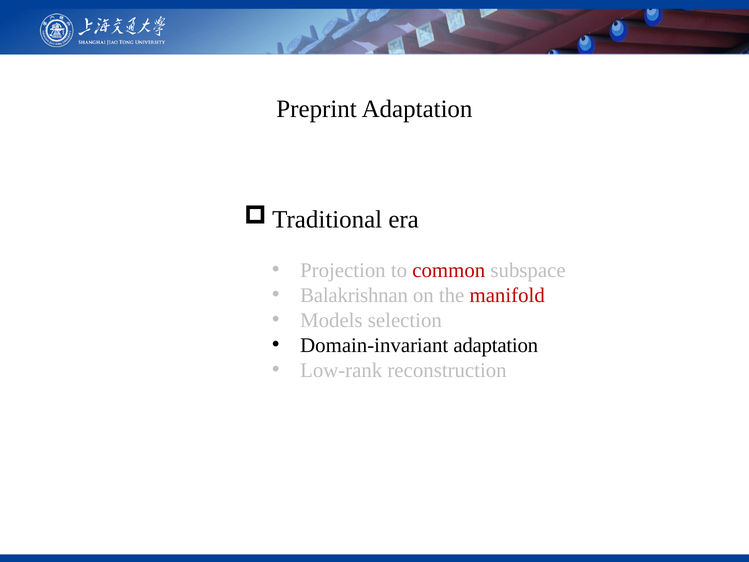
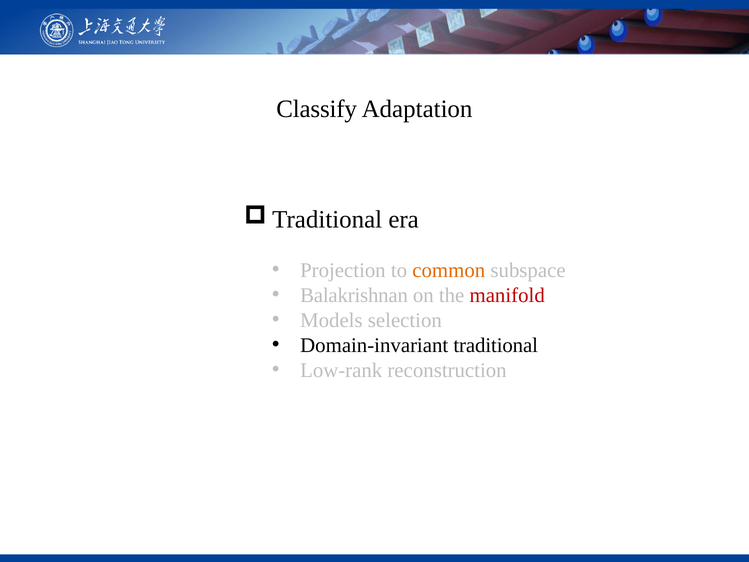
Preprint: Preprint -> Classify (317, 109)
common colour: red -> orange (449, 270)
Domain-invariant adaptation: adaptation -> traditional (496, 345)
